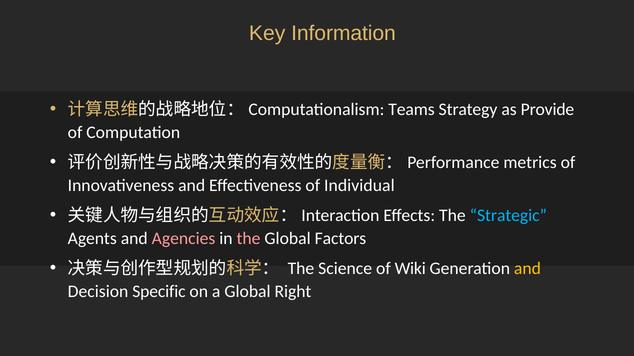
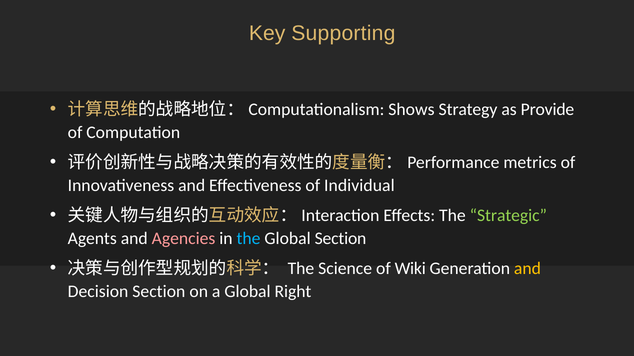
Information: Information -> Supporting (343, 33)
Teams: Teams -> Shows (411, 109)
Strategic colour: light blue -> light green (508, 216)
the colour: pink -> light blue (249, 239)
Global Factors: Factors -> Section (341, 239)
Decision Specific: Specific -> Section (159, 292)
